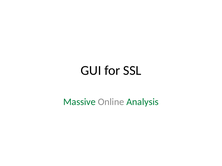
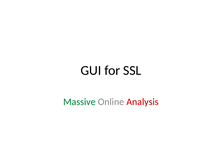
Analysis colour: green -> red (143, 102)
